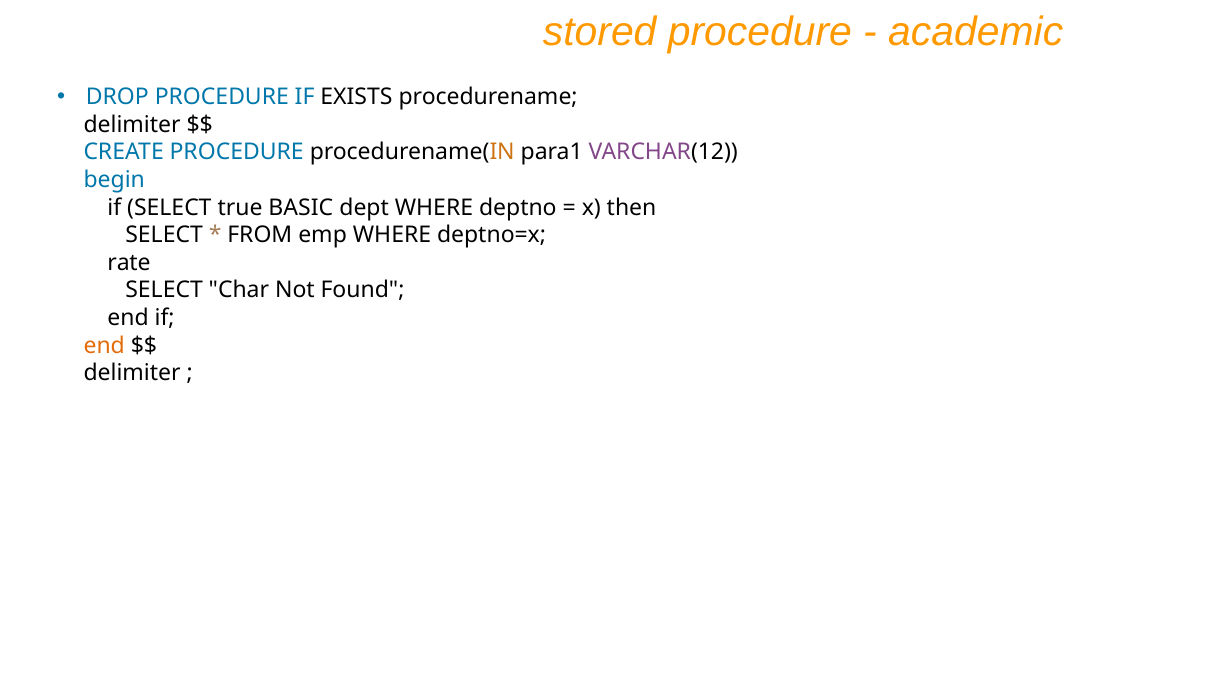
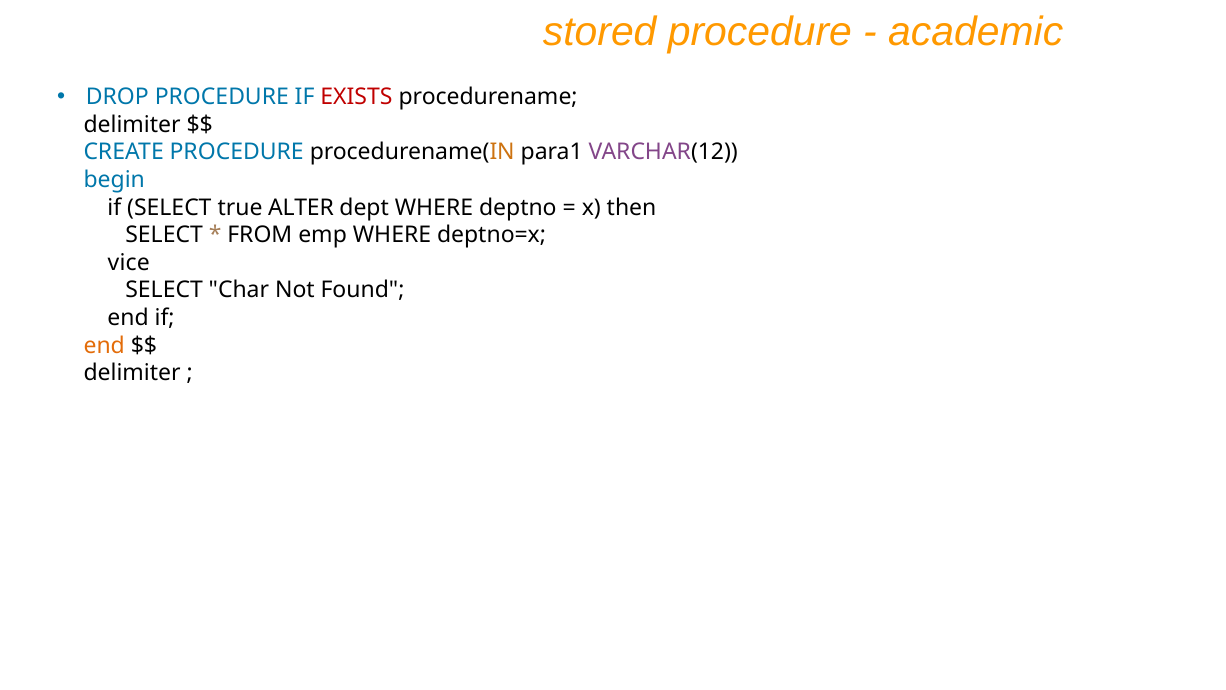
EXISTS colour: black -> red (356, 97)
BASIC: BASIC -> ALTER (301, 207)
rate: rate -> vice (129, 263)
